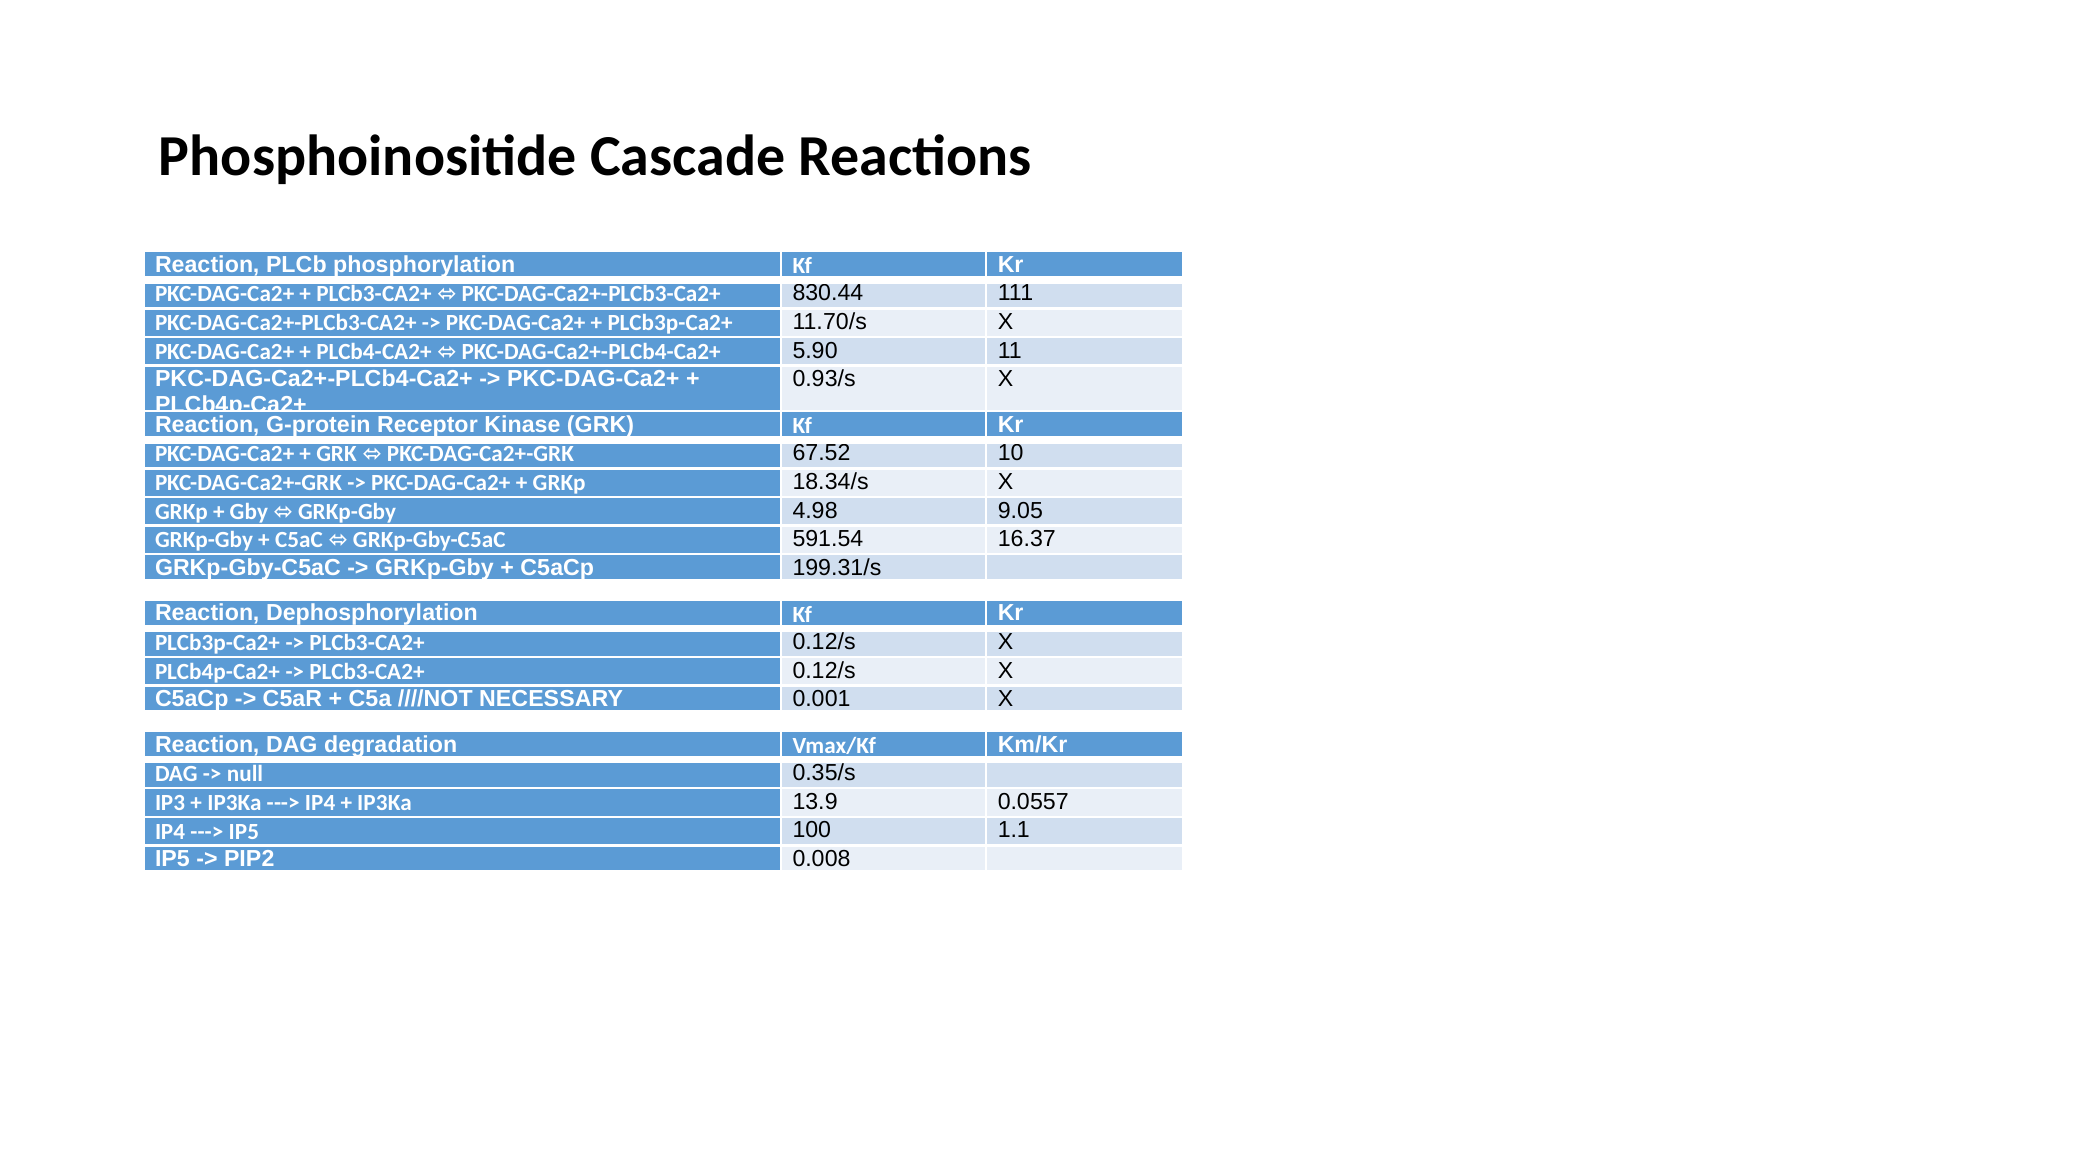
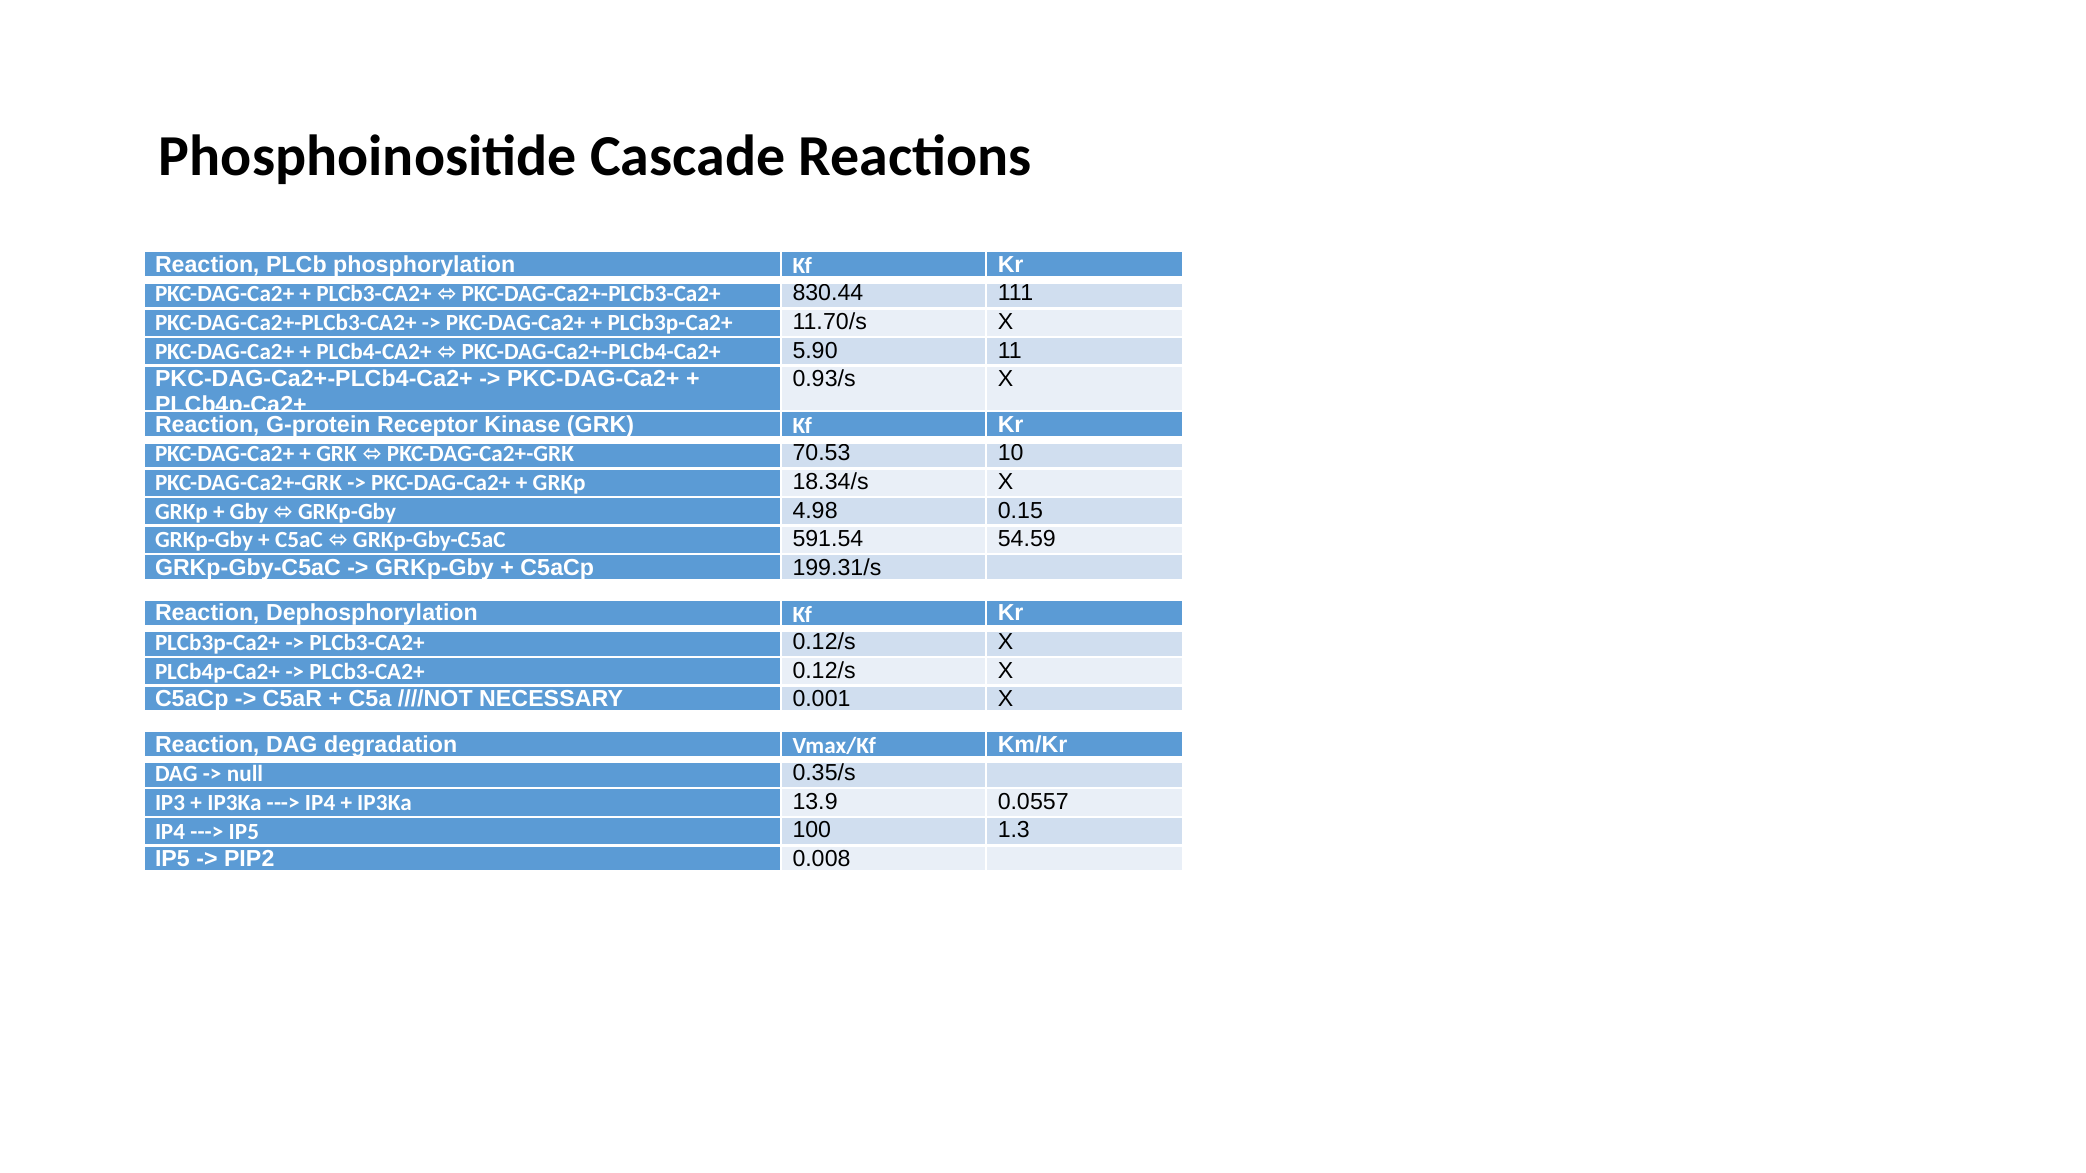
67.52: 67.52 -> 70.53 (822, 453)
9.05: 9.05 -> 0.15 (1020, 511)
16.37: 16.37 -> 54.59 (1027, 539)
1.1: 1.1 -> 1.3 (1014, 831)
